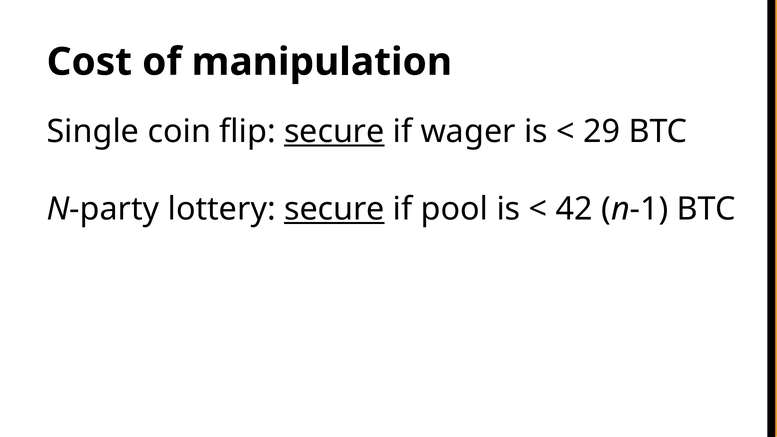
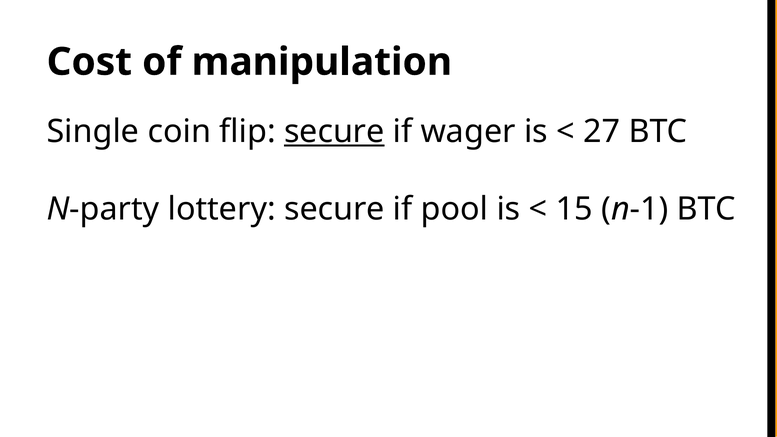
29: 29 -> 27 (602, 131)
secure underline: present -> none (334, 209)
42: 42 -> 15 (574, 209)
